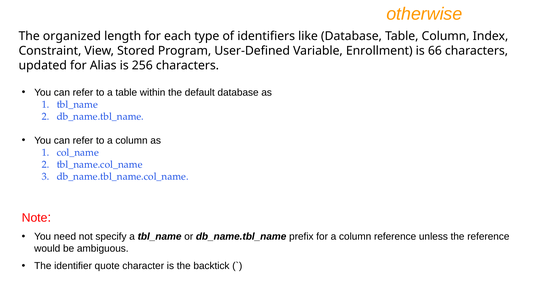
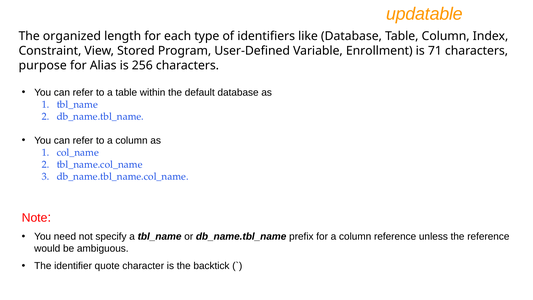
otherwise: otherwise -> updatable (424, 14)
66: 66 -> 71 (435, 51)
updated: updated -> purpose (43, 65)
